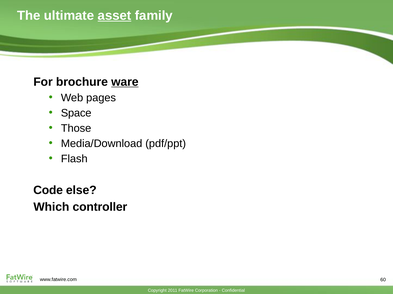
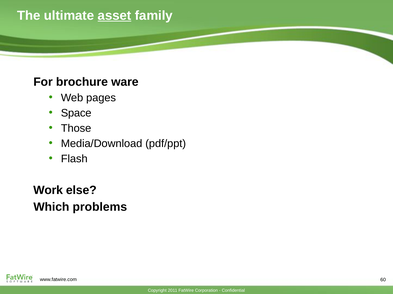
ware underline: present -> none (125, 82)
Code: Code -> Work (48, 191)
controller: controller -> problems (100, 207)
